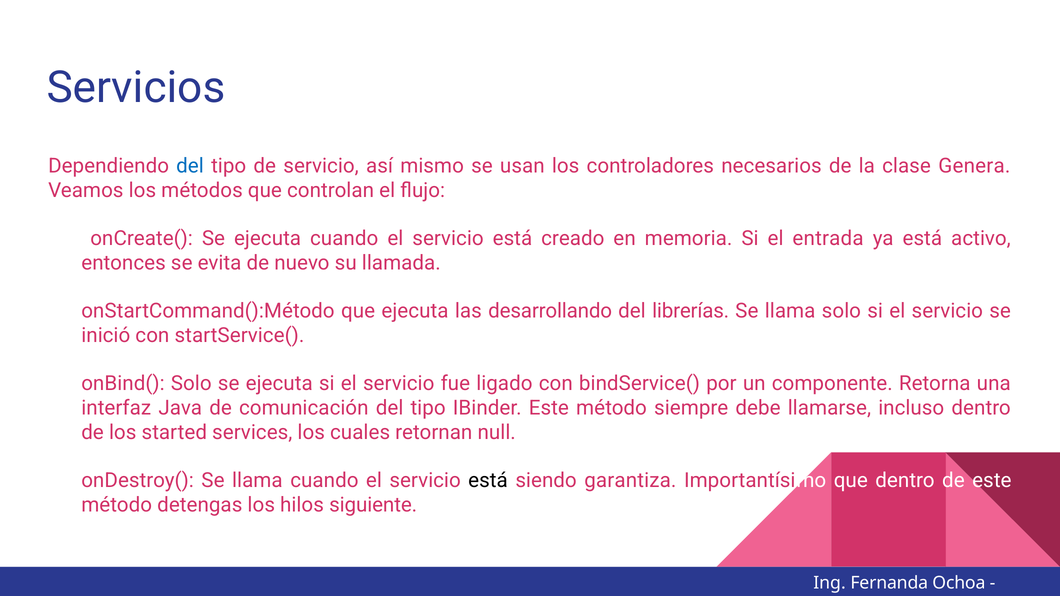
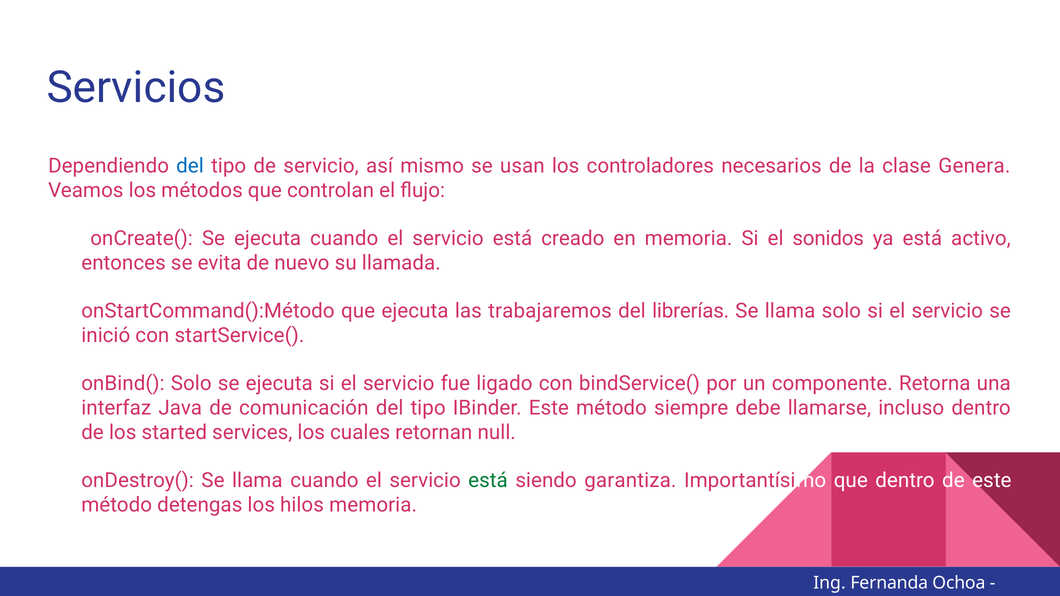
entrada: entrada -> sonidos (828, 238)
desarrollando: desarrollando -> trabajaremos (550, 311)
está colour: black -> green (488, 481)
hilos siguiente: siguiente -> memoria (373, 505)
